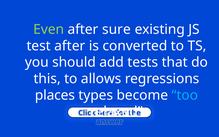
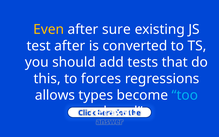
Even colour: light green -> yellow (49, 29)
allows: allows -> forces (101, 79)
places: places -> allows (55, 95)
